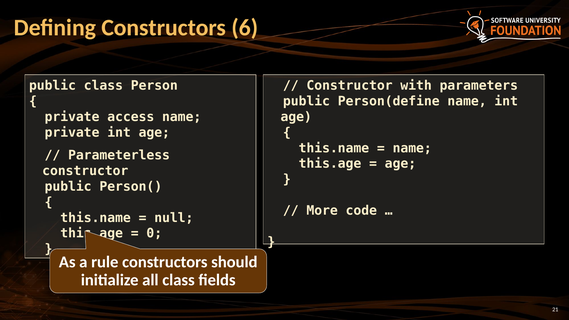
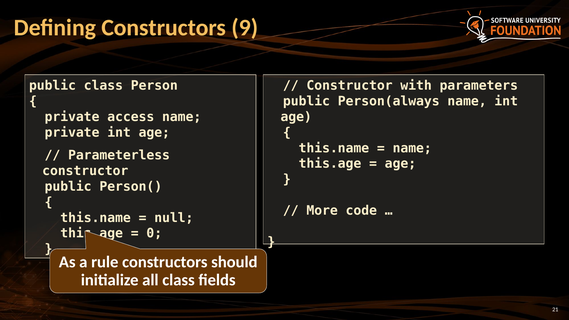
6: 6 -> 9 (245, 28)
Person(define: Person(define -> Person(always (389, 101)
